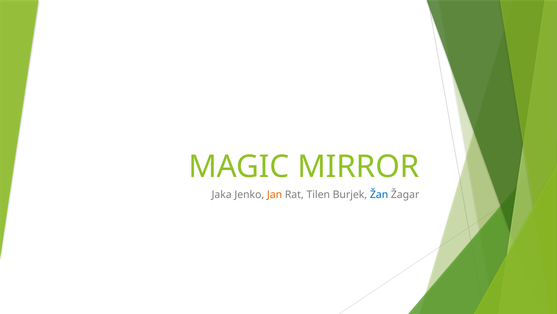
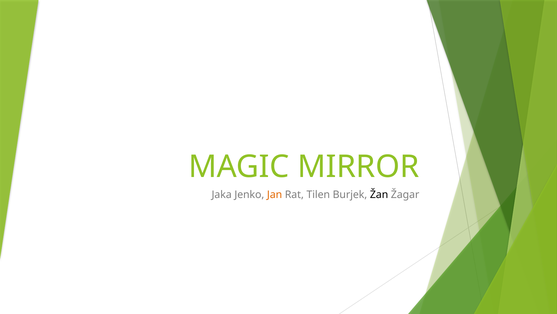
Žan colour: blue -> black (379, 194)
